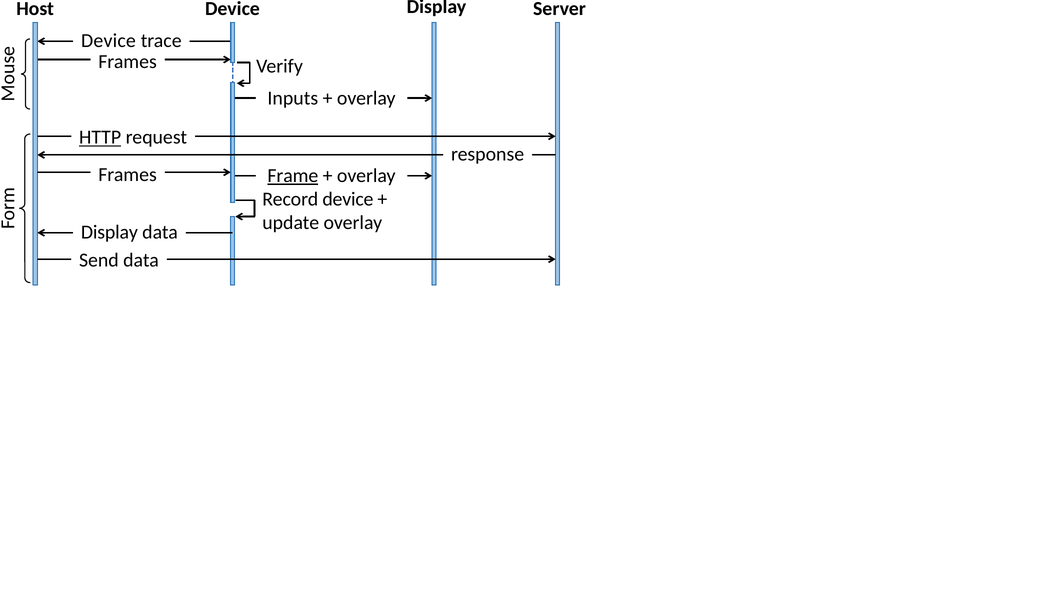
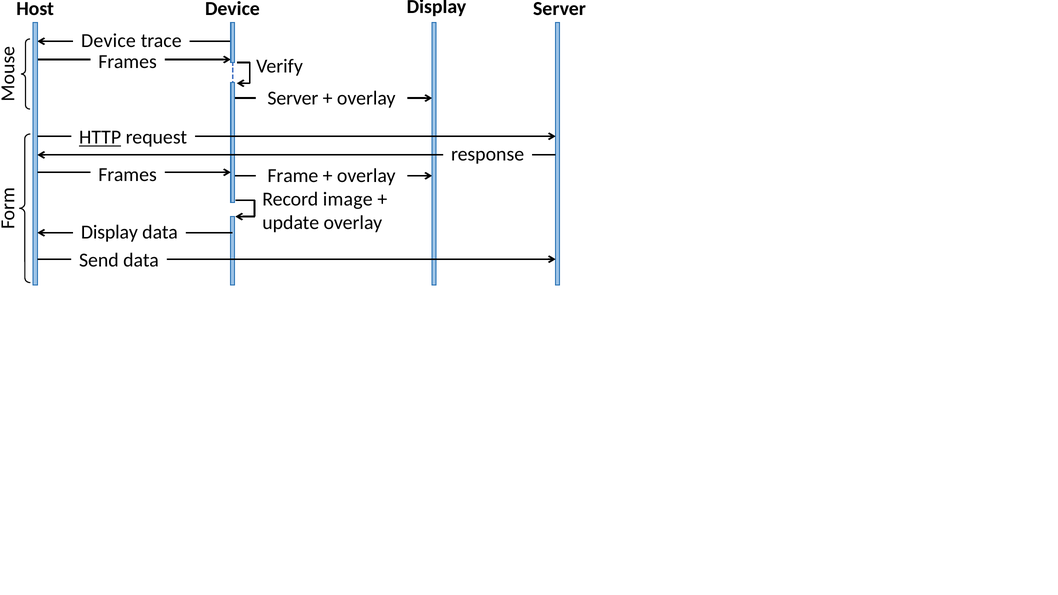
Inputs: Inputs -> Server (293, 98)
Frame underline: present -> none (293, 176)
Record device: device -> image (348, 199)
